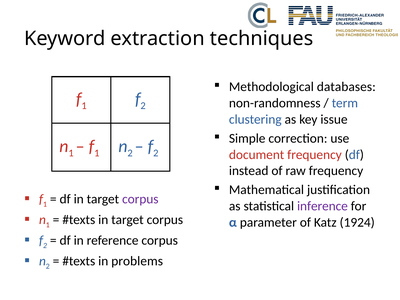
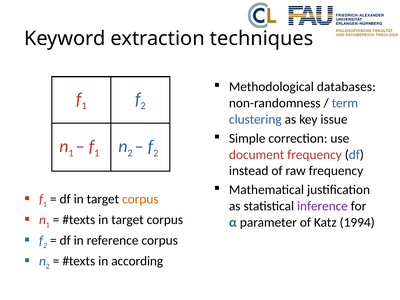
corpus colour: purple -> orange (140, 199)
1924: 1924 -> 1994 (357, 222)
problems: problems -> according (137, 261)
